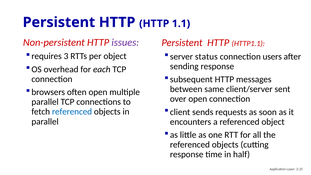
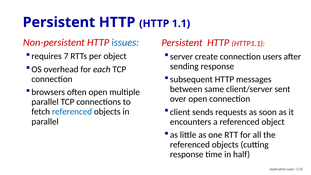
issues colour: purple -> blue (125, 42)
3: 3 -> 7 (66, 56)
status: status -> create (206, 57)
